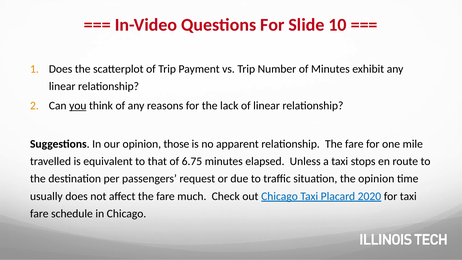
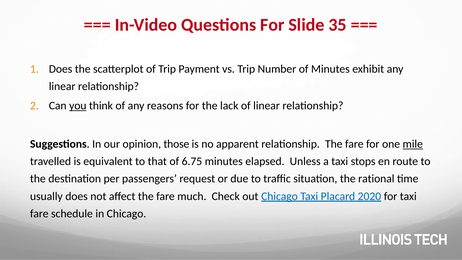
10: 10 -> 35 (338, 25)
mile underline: none -> present (413, 144)
the opinion: opinion -> rational (376, 179)
